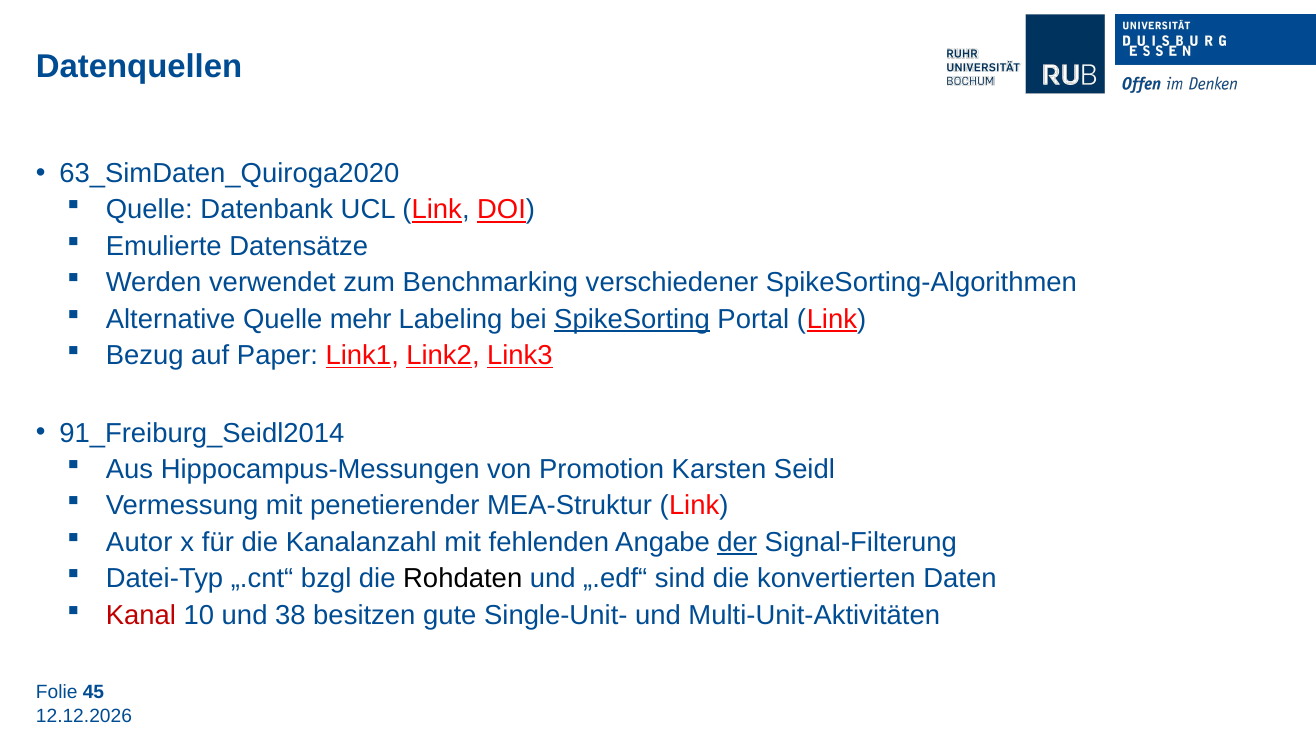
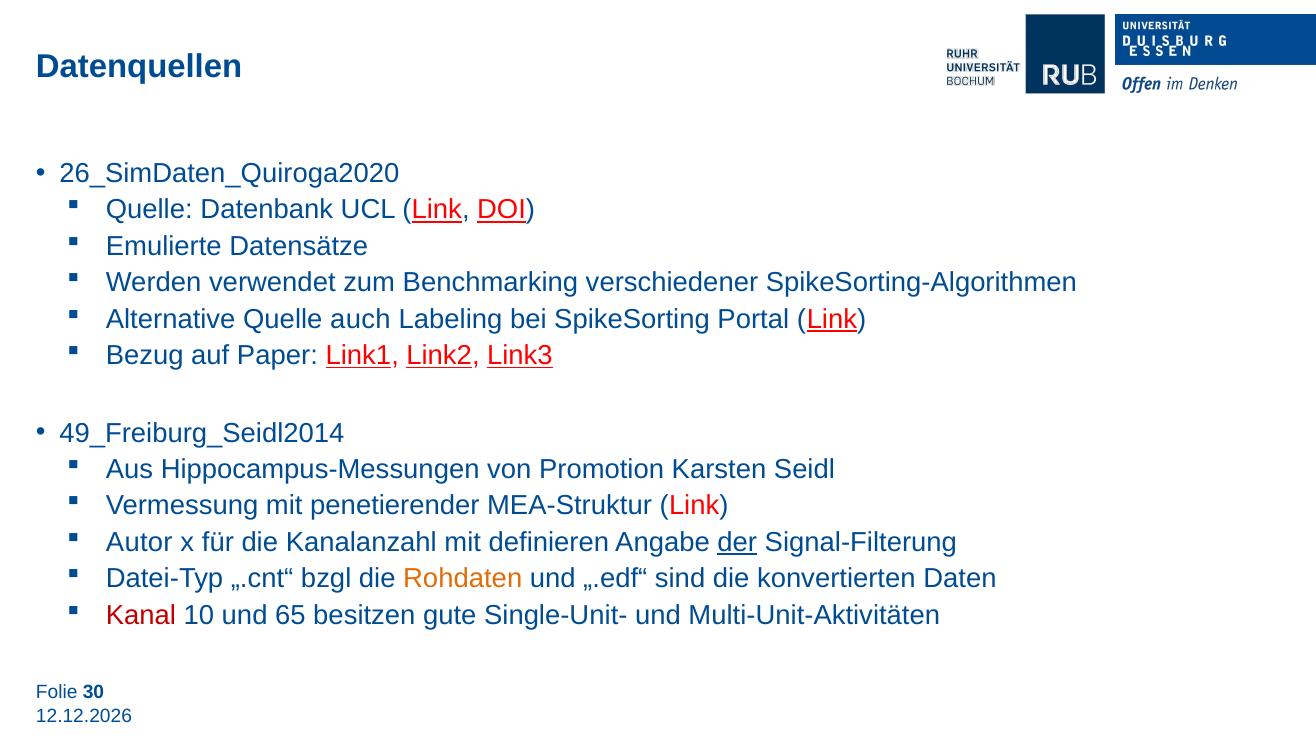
63_SimDaten_Quiroga2020: 63_SimDaten_Quiroga2020 -> 26_SimDaten_Quiroga2020 (229, 174)
mehr: mehr -> auch (360, 319)
SpikeSorting underline: present -> none (632, 319)
91_Freiburg_Seidl2014: 91_Freiburg_Seidl2014 -> 49_Freiburg_Seidl2014 (202, 434)
fehlenden: fehlenden -> definieren (549, 542)
Rohdaten colour: black -> orange (463, 579)
38: 38 -> 65 (290, 615)
45: 45 -> 30 (93, 693)
